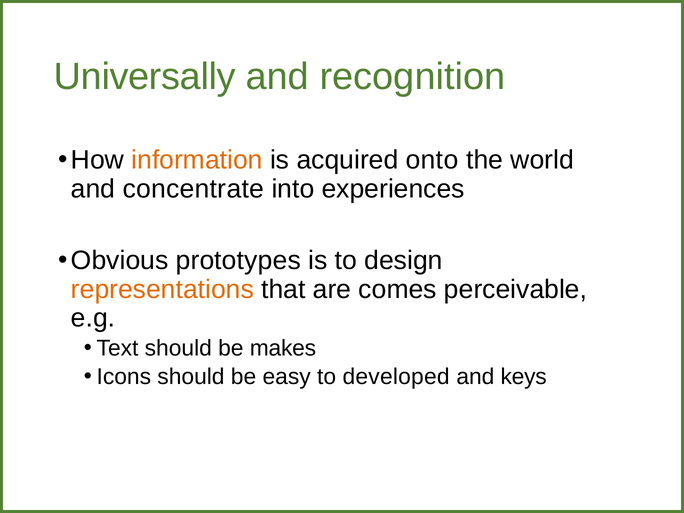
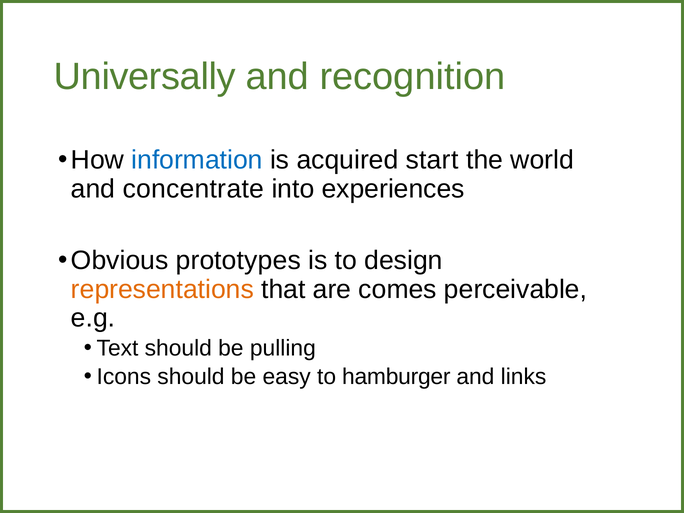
information colour: orange -> blue (197, 160)
onto: onto -> start (432, 160)
makes: makes -> pulling (283, 348)
developed: developed -> hamburger (396, 377)
keys: keys -> links (524, 377)
